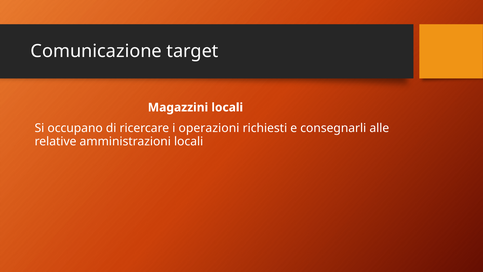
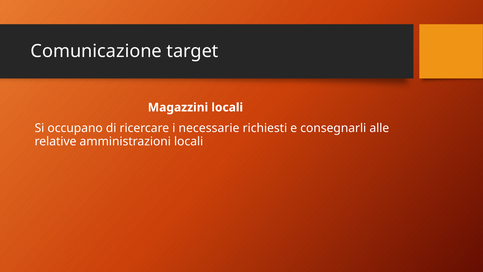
operazioni: operazioni -> necessarie (209, 128)
